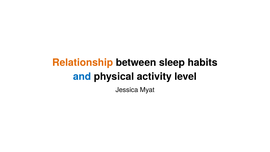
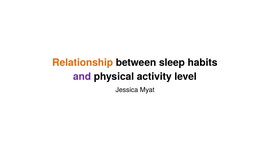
and colour: blue -> purple (82, 77)
